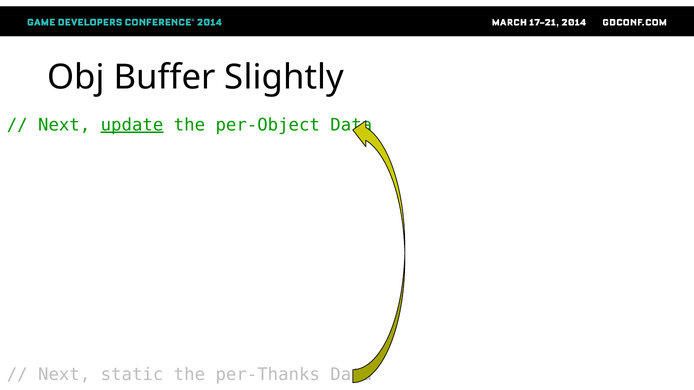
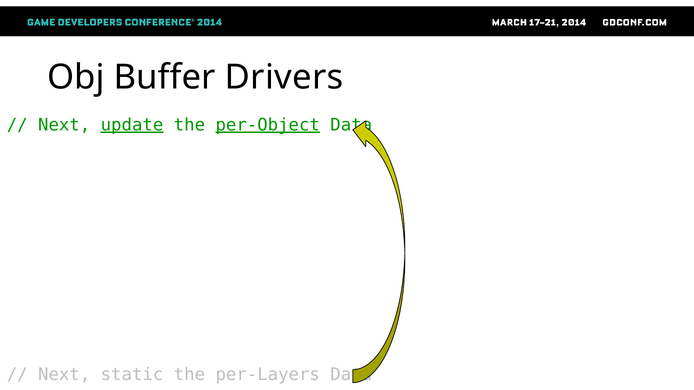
Slightly: Slightly -> Drivers (284, 77)
per-Object underline: none -> present (268, 125)
per-Thanks: per-Thanks -> per-Layers (268, 375)
